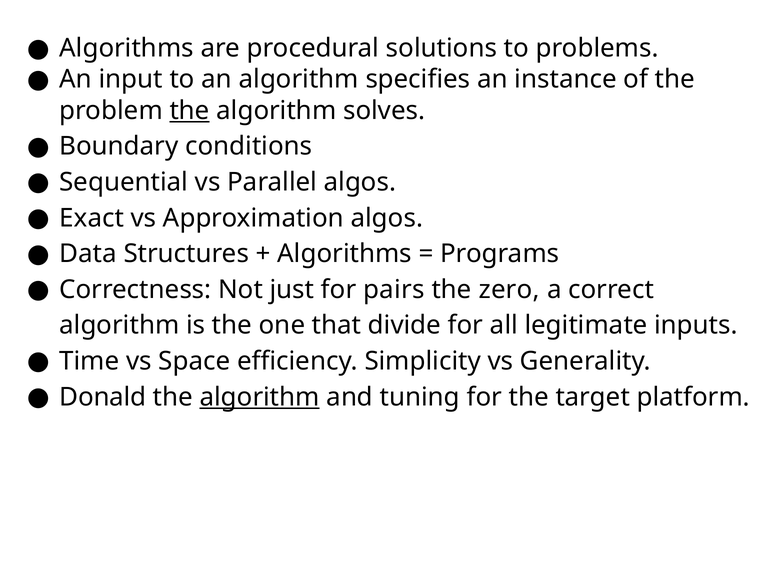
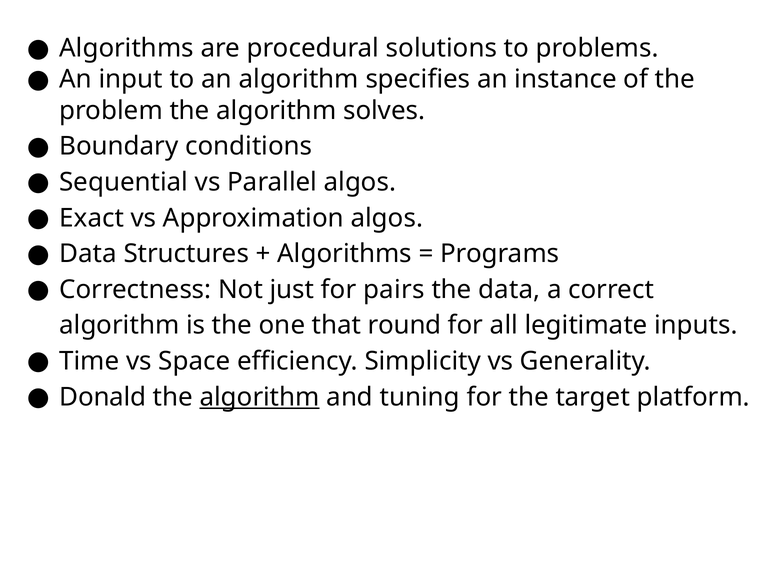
the underline: present -> none (190, 111)
the zero: zero -> data (509, 290)
divide: divide -> round (405, 326)
